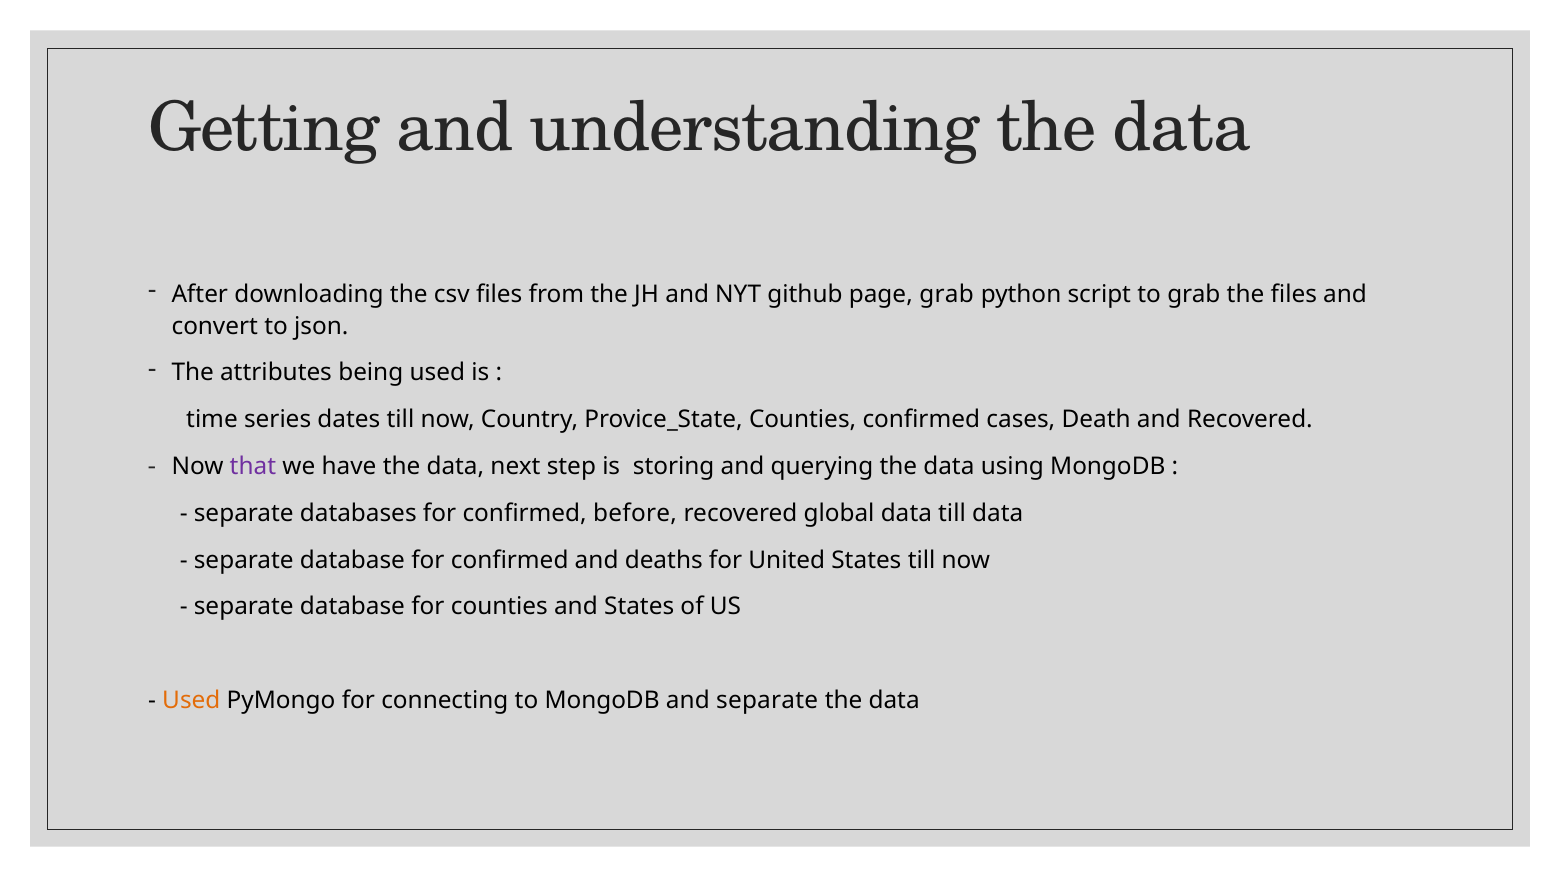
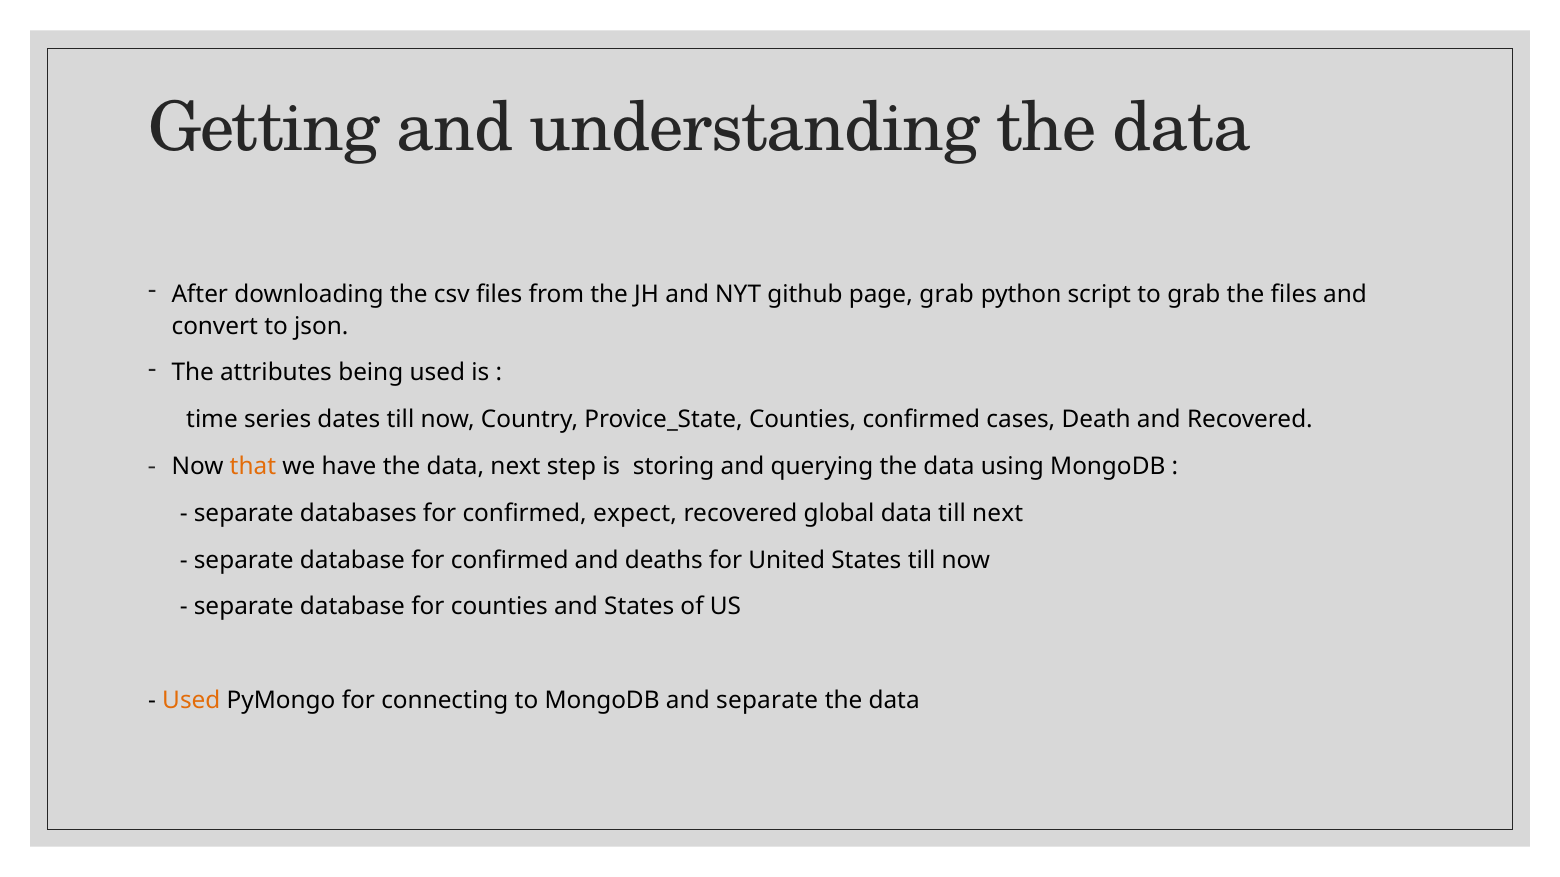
that colour: purple -> orange (253, 467)
before: before -> expect (635, 514)
till data: data -> next (998, 514)
